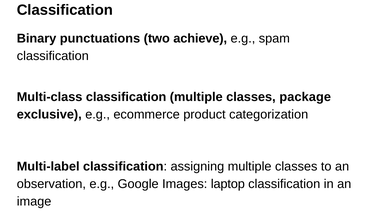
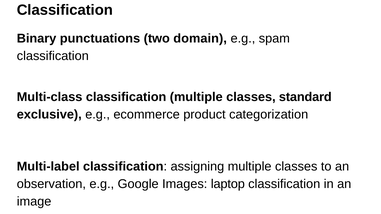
achieve: achieve -> domain (200, 38)
package: package -> standard (305, 97)
